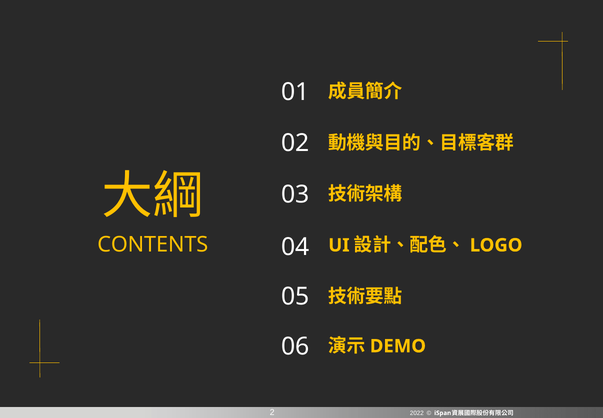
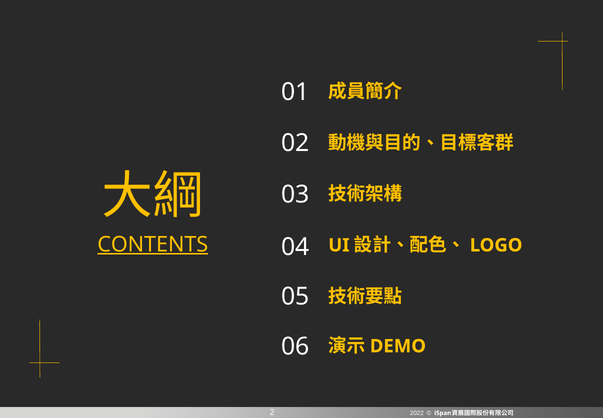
CONTENTS underline: none -> present (153, 244)
